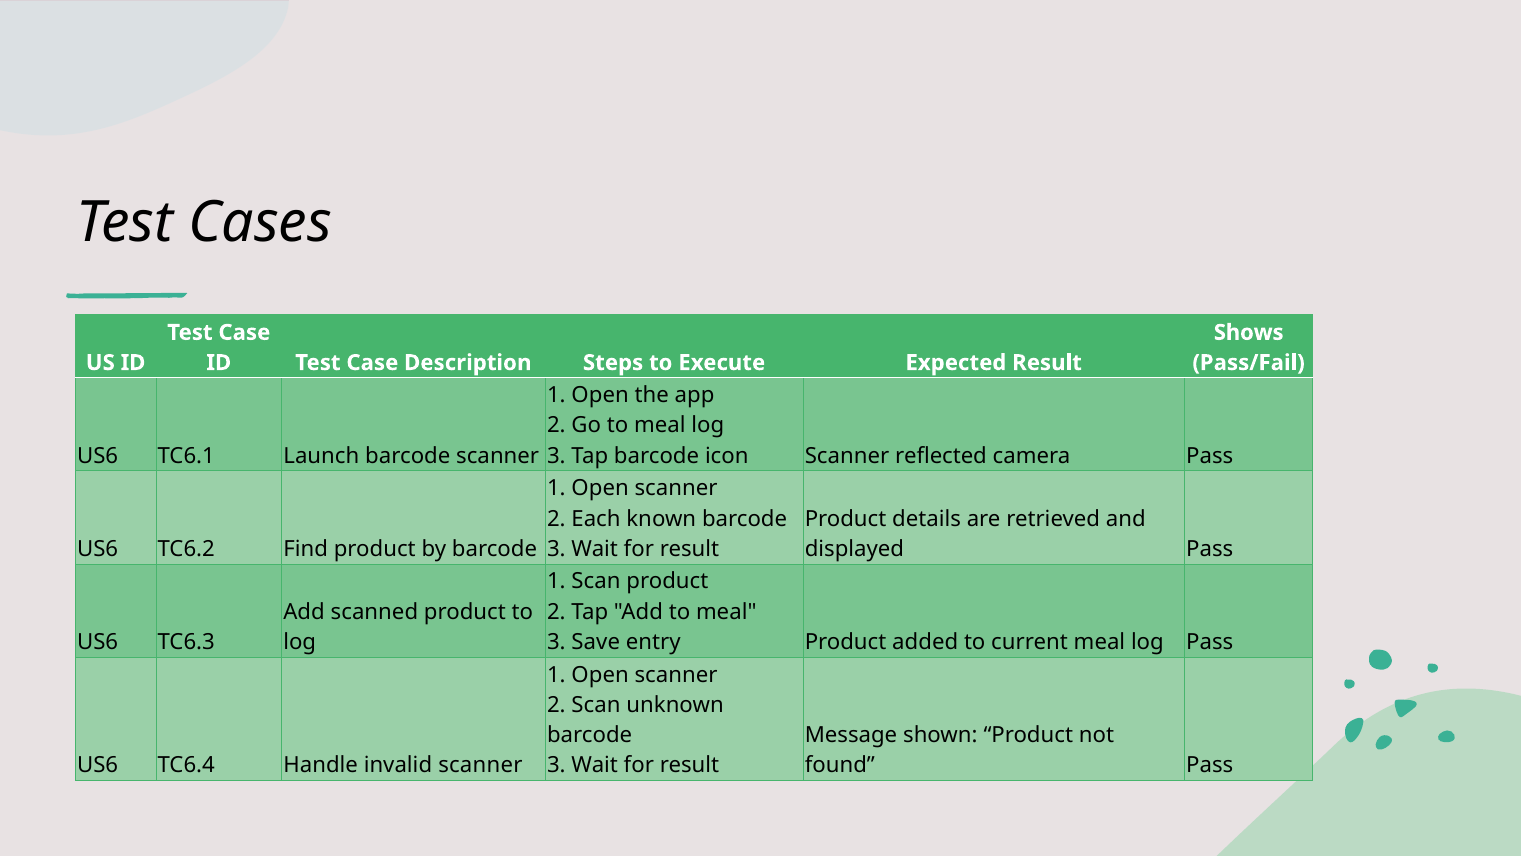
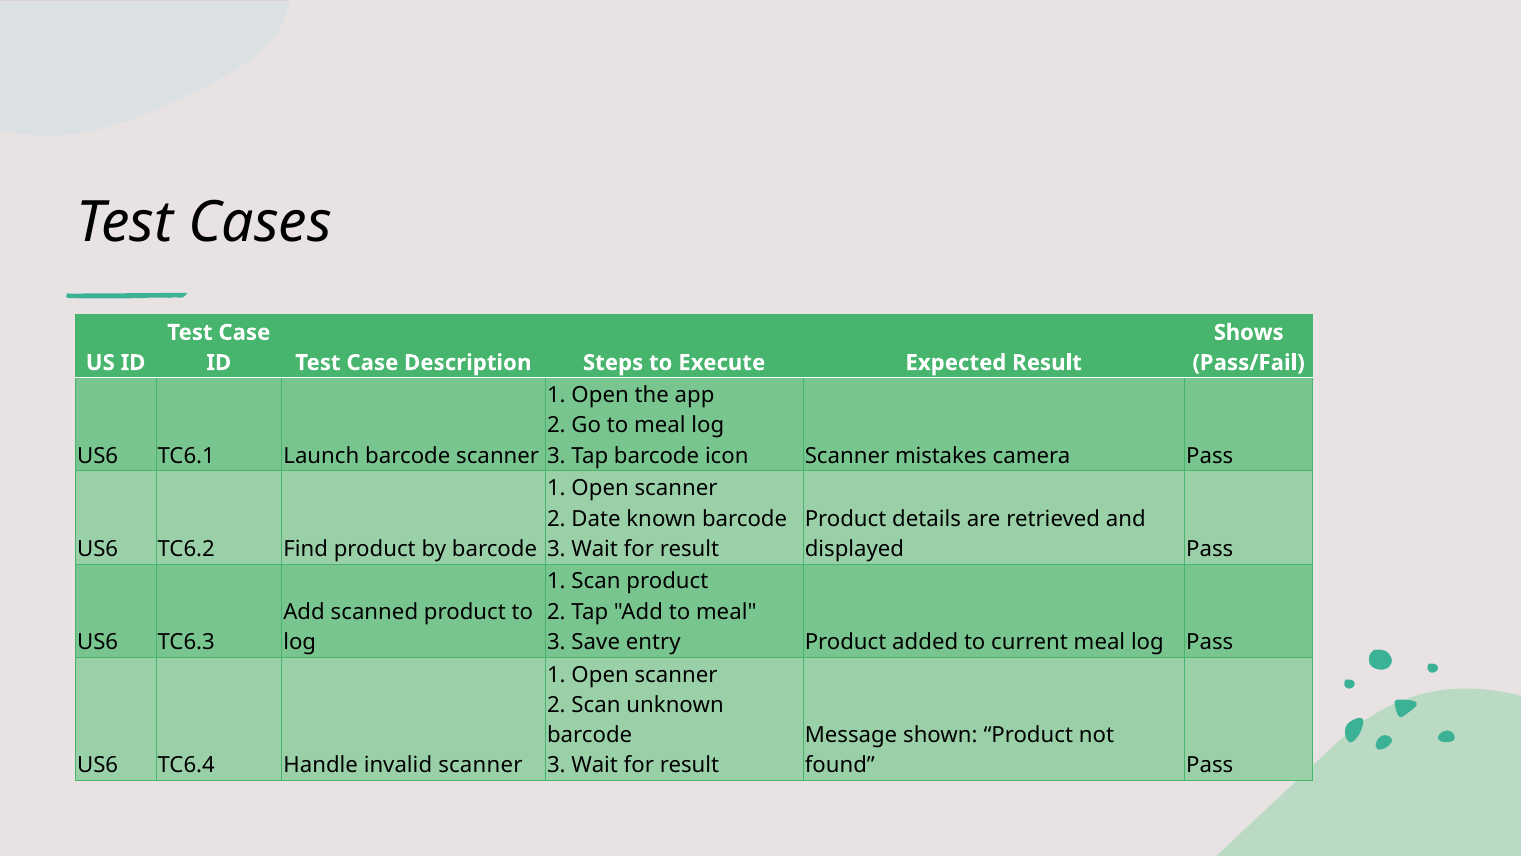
reflected: reflected -> mistakes (941, 456)
Each: Each -> Date (596, 518)
